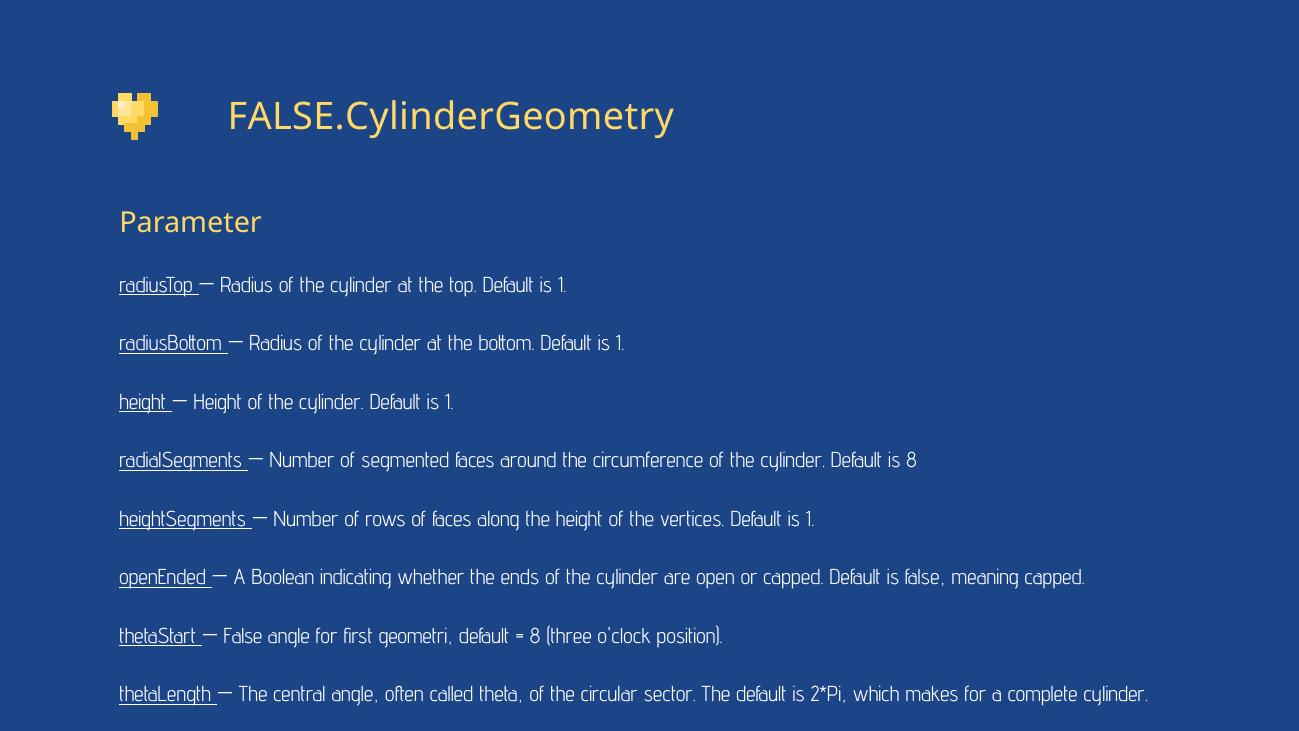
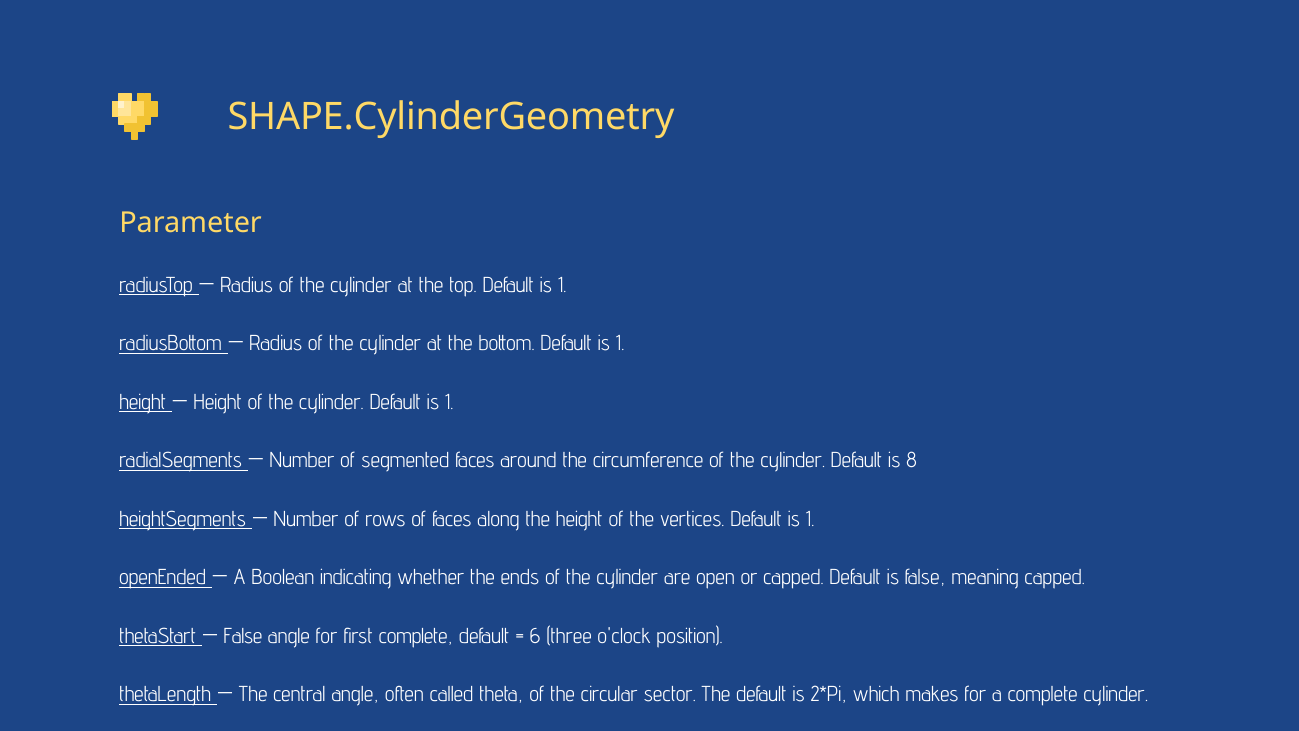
FALSE.CylinderGeometry: FALSE.CylinderGeometry -> SHAPE.CylinderGeometry (451, 117)
first geometri: geometri -> complete (416, 636)
8: 8 -> 6 (535, 636)
